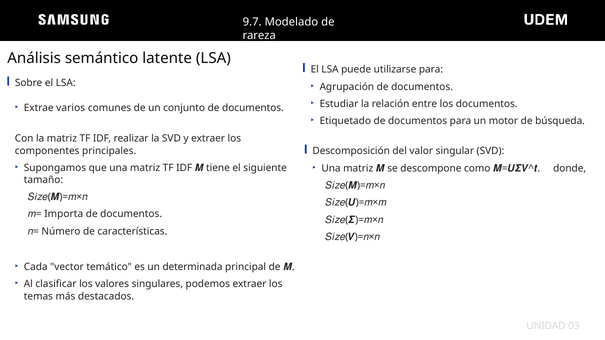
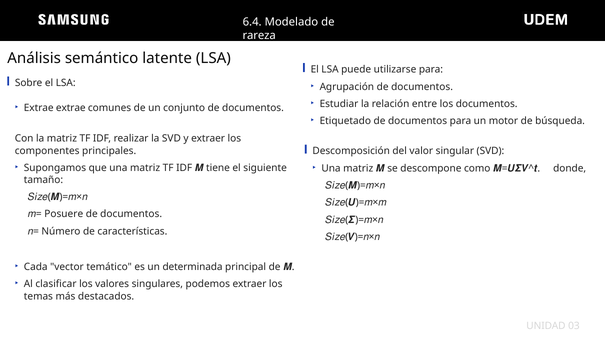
9.7: 9.7 -> 6.4 (252, 22)
Extrae varios: varios -> extrae (71, 108)
Importa: Importa -> Posuere (64, 214)
